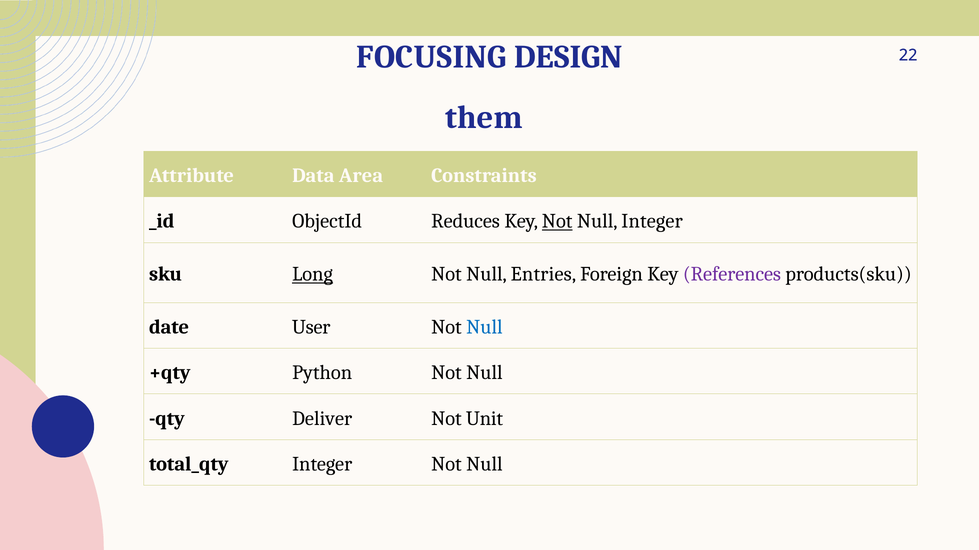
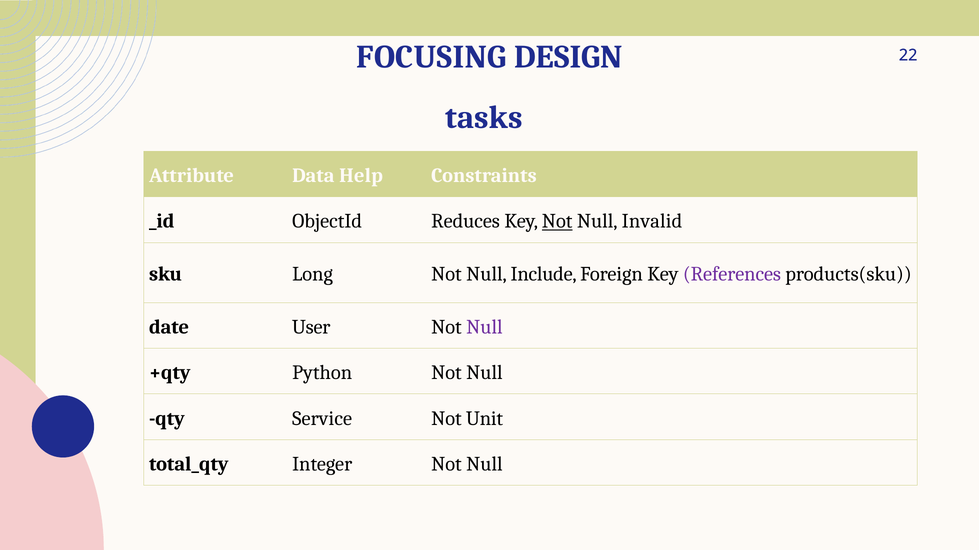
them: them -> tasks (484, 117)
Area: Area -> Help (361, 176)
Null Integer: Integer -> Invalid (652, 222)
Long underline: present -> none (313, 274)
Entries: Entries -> Include (544, 274)
Null colour: blue -> purple (484, 327)
Deliver: Deliver -> Service (322, 419)
